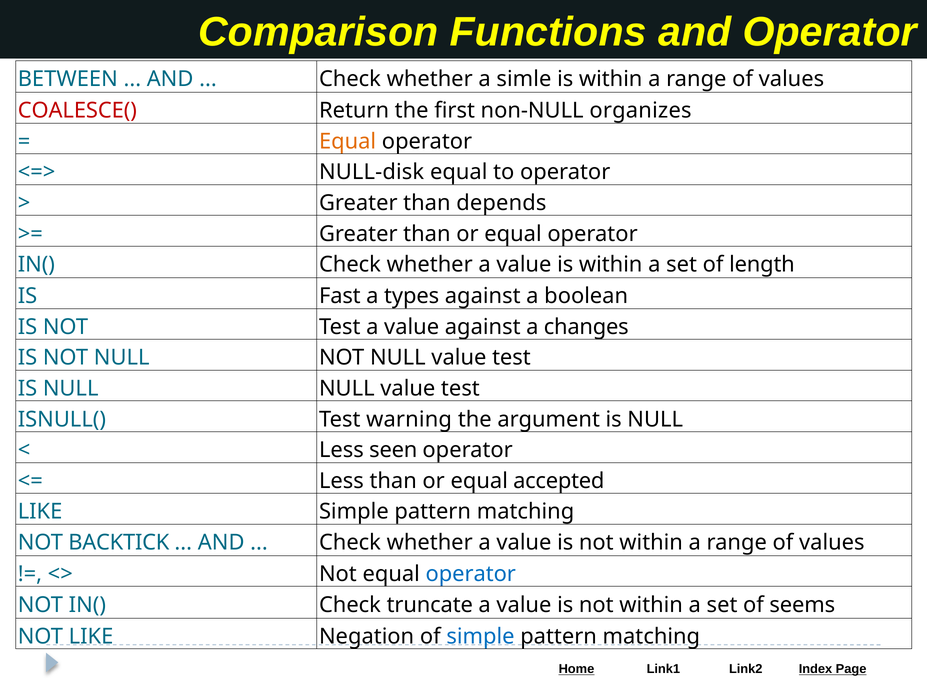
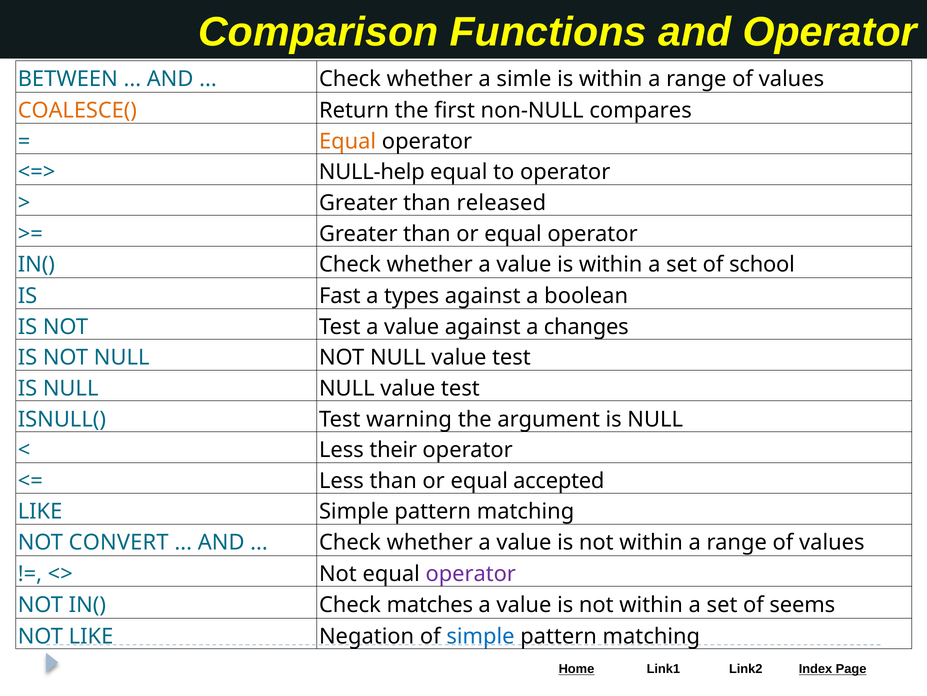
COALESCE( colour: red -> orange (77, 110)
organizes: organizes -> compares (641, 110)
NULL-disk: NULL-disk -> NULL-help (372, 172)
depends: depends -> released (501, 203)
length: length -> school (762, 264)
seen: seen -> their (393, 450)
BACKTICK: BACKTICK -> CONVERT (119, 542)
operator colour: blue -> purple (471, 573)
truncate: truncate -> matches (430, 604)
